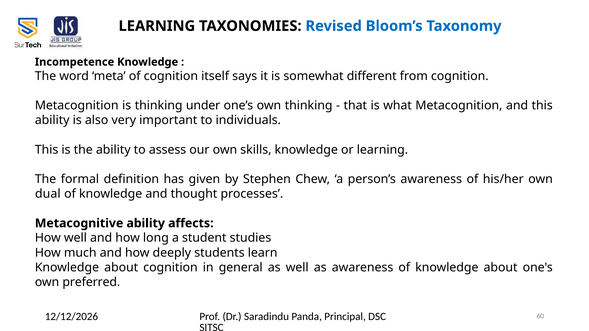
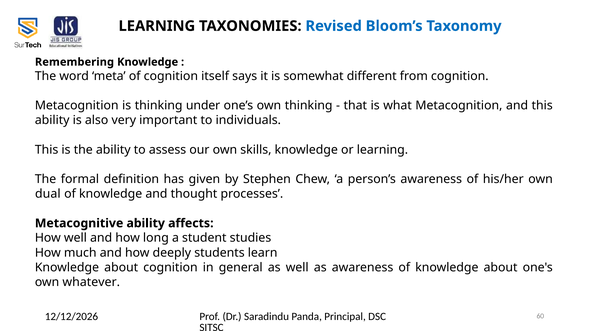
Incompetence: Incompetence -> Remembering (74, 62)
preferred: preferred -> whatever (91, 282)
